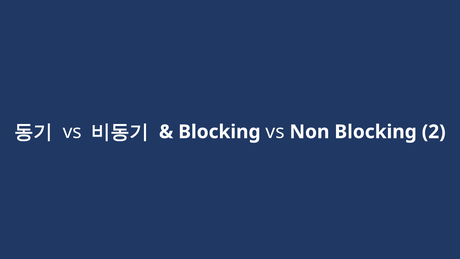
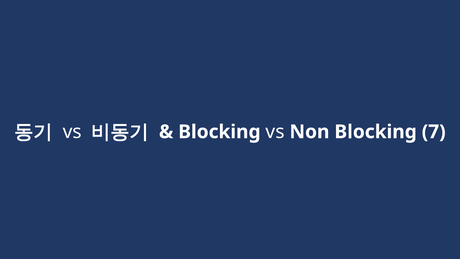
2: 2 -> 7 (434, 132)
